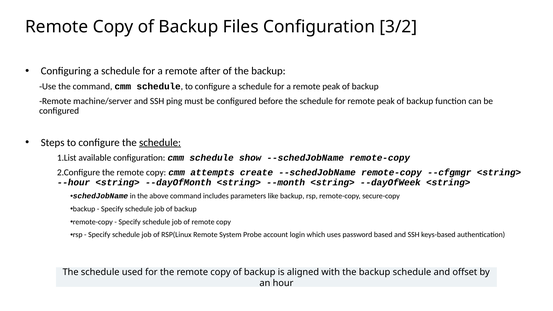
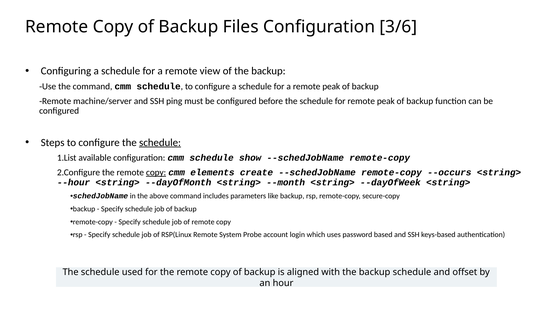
3/2: 3/2 -> 3/6 (398, 27)
after: after -> view (210, 71)
copy underline: none -> present (156, 172)
attempts: attempts -> elements (212, 172)
--cfgmgr: --cfgmgr -> --occurs (449, 172)
